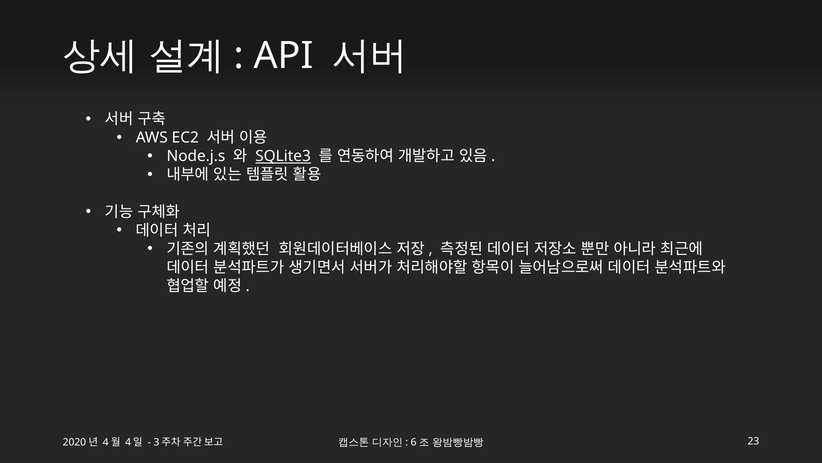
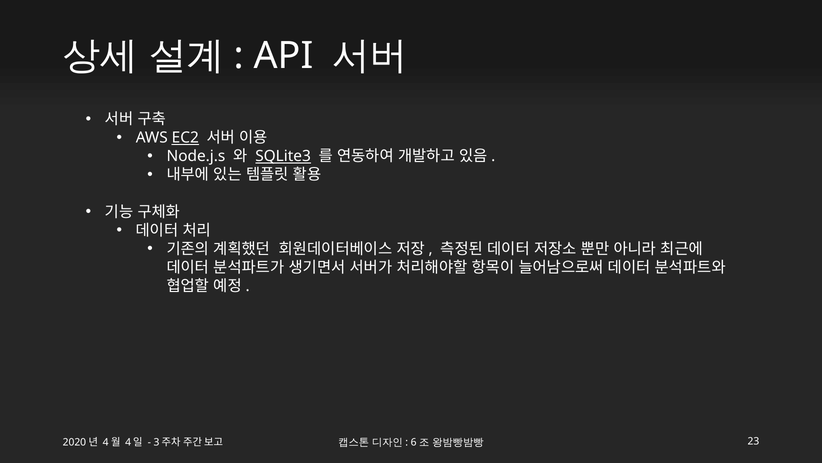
EC2 underline: none -> present (185, 138)
